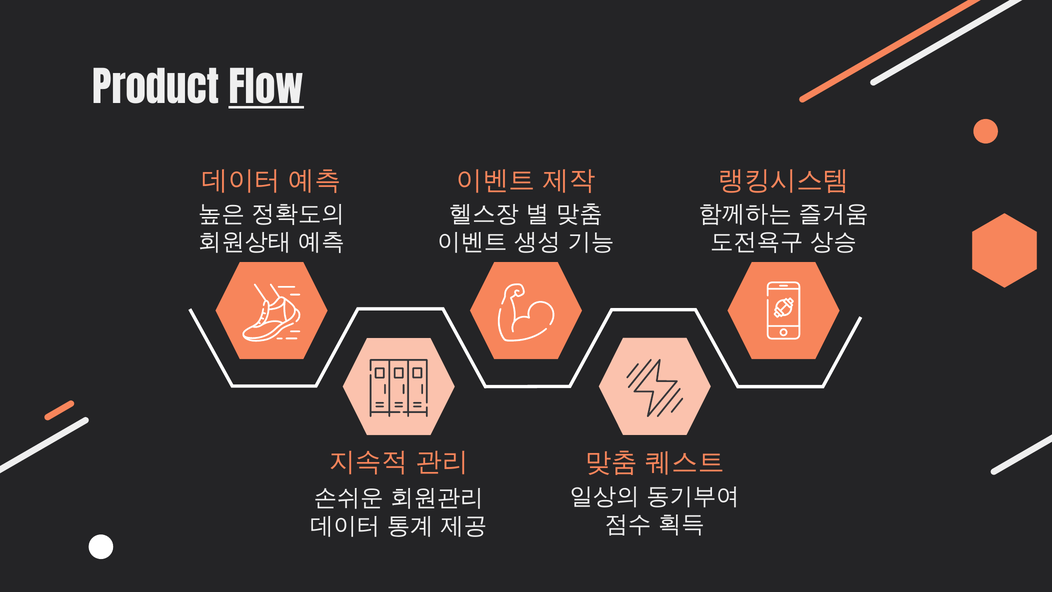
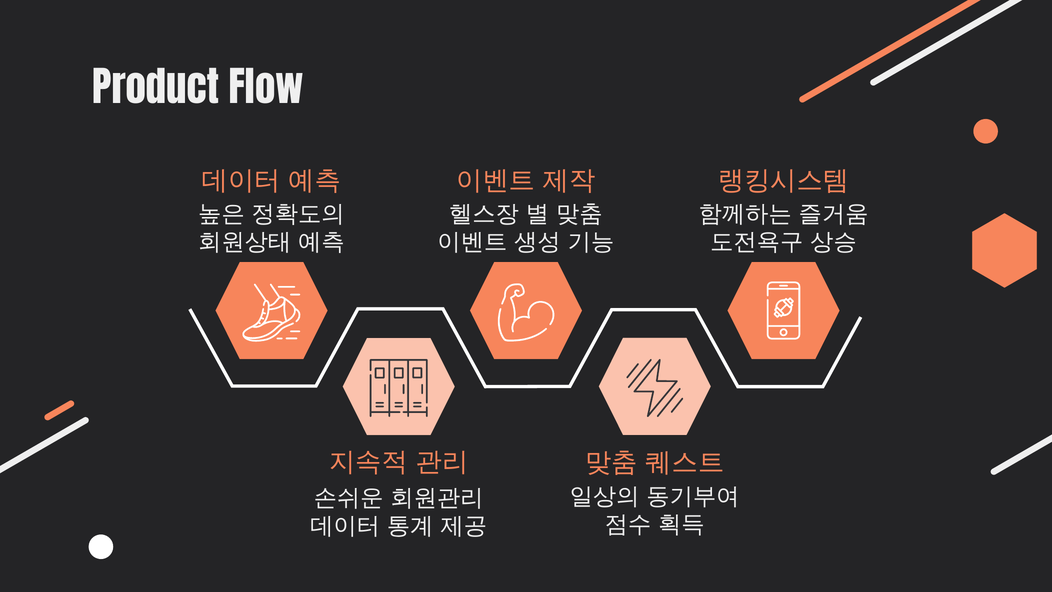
Flow underline: present -> none (266, 90)
